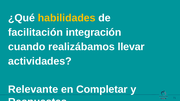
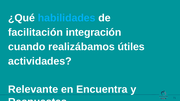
habilidades colour: yellow -> light blue (67, 18)
llevar: llevar -> útiles (131, 47)
Completar: Completar -> Encuentra (102, 90)
